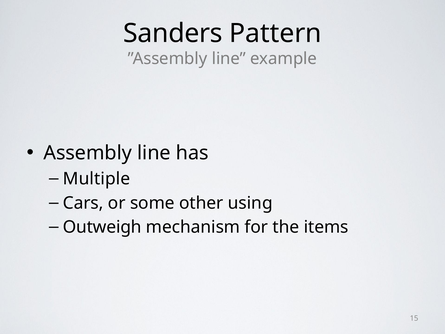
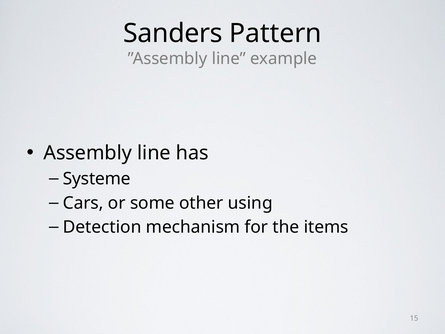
Multiple: Multiple -> Systeme (97, 179)
Outweigh: Outweigh -> Detection (102, 227)
